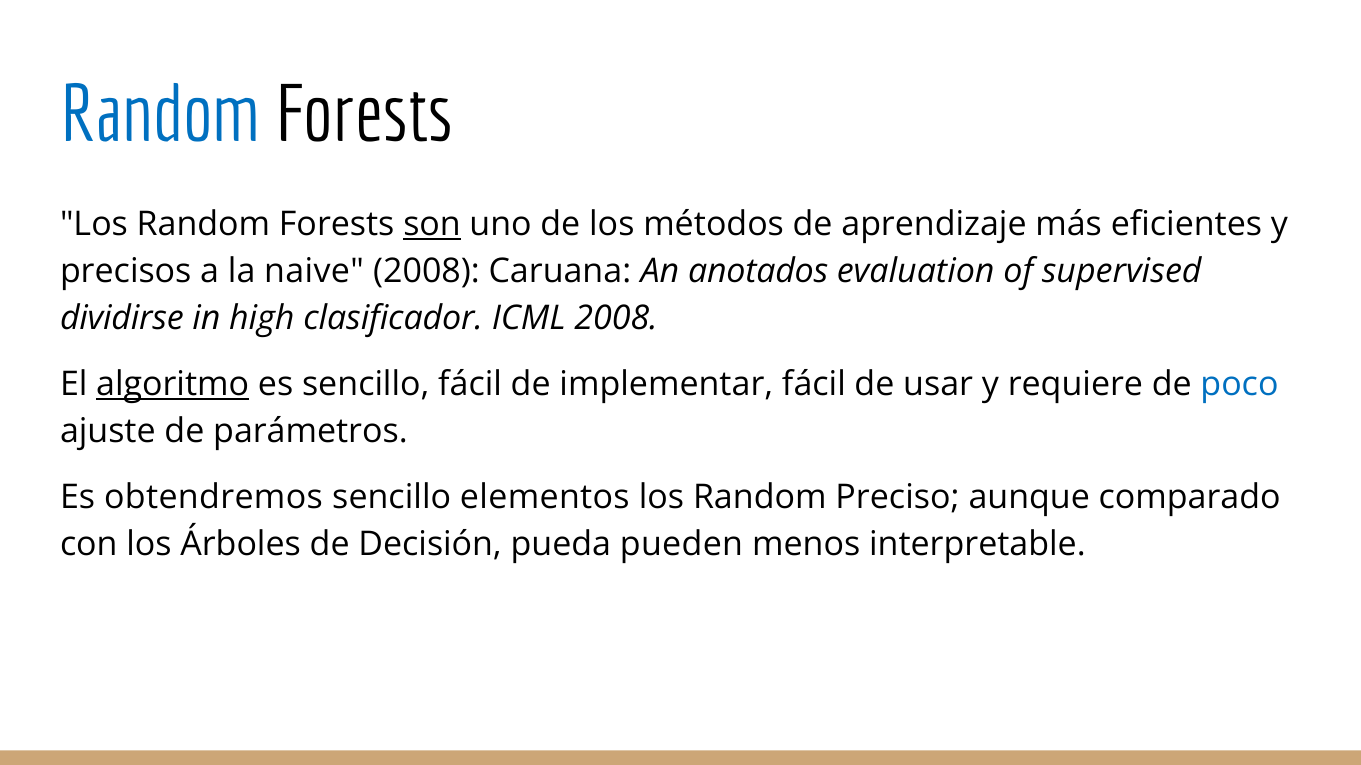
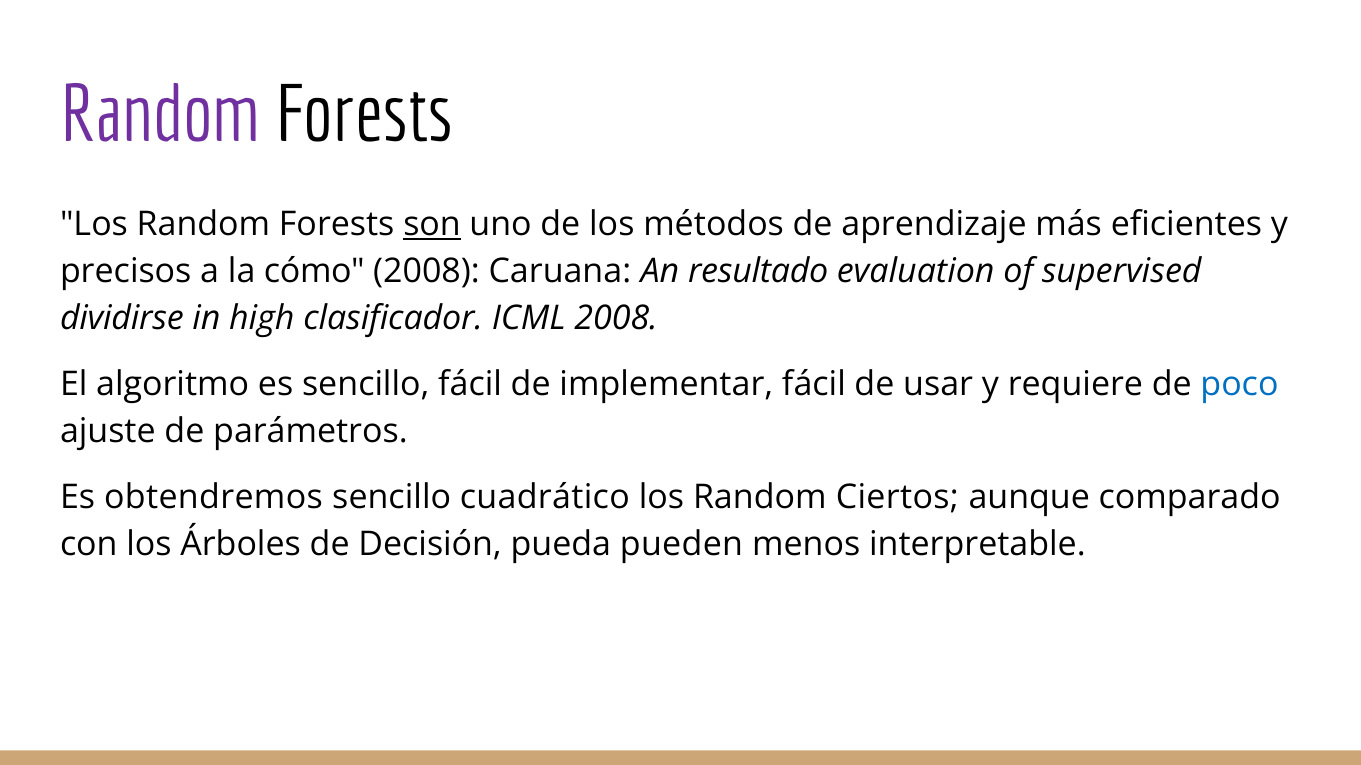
Random colour: blue -> purple (160, 115)
naive: naive -> cómo (314, 272)
anotados: anotados -> resultado (758, 272)
algoritmo underline: present -> none (173, 385)
elementos: elementos -> cuadrático (545, 497)
Preciso: Preciso -> Ciertos (897, 497)
